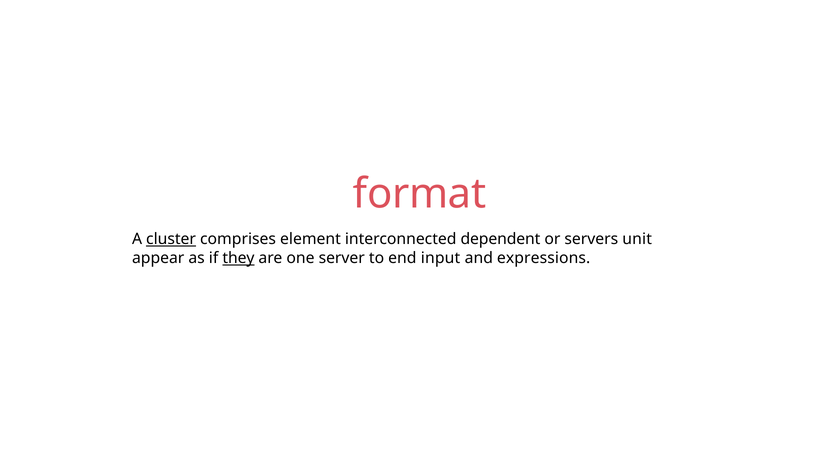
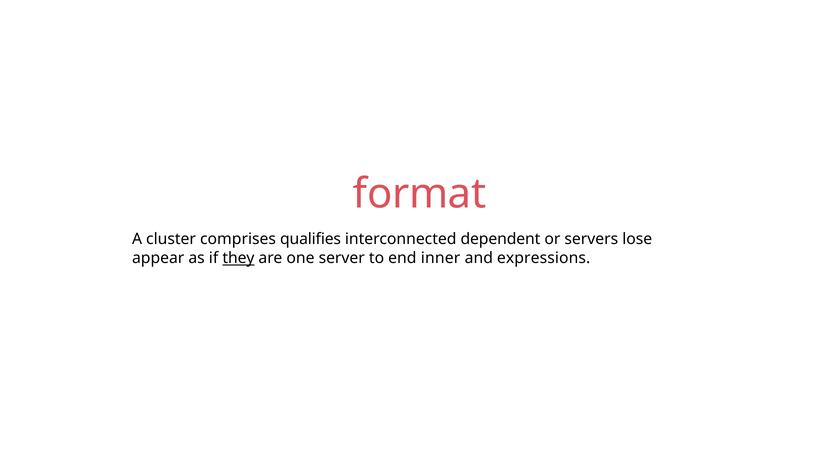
cluster underline: present -> none (171, 239)
element: element -> qualifies (311, 239)
unit: unit -> lose (637, 239)
input: input -> inner (441, 258)
